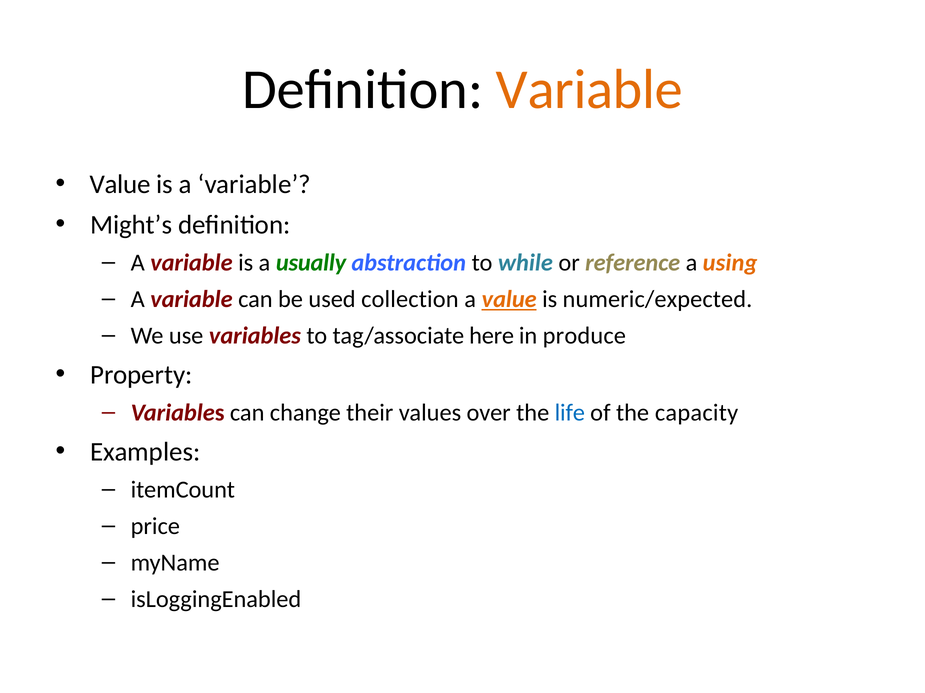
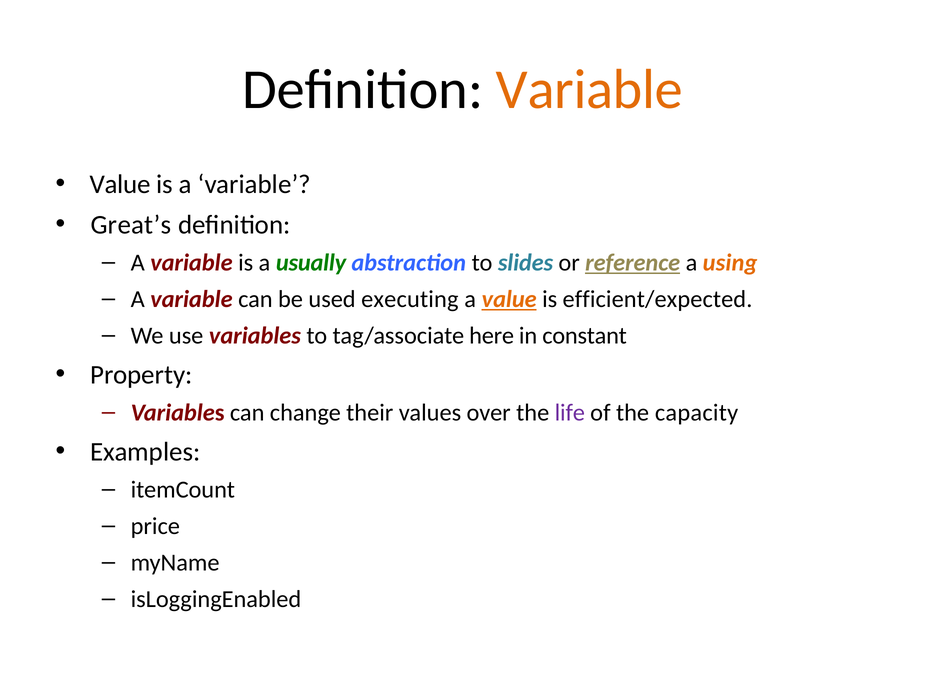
Might’s: Might’s -> Great’s (131, 225)
while: while -> slides (526, 263)
reference underline: none -> present (633, 263)
collection: collection -> executing (410, 300)
numeric/expected: numeric/expected -> efficient/expected (658, 300)
produce: produce -> constant (585, 336)
life colour: blue -> purple (570, 413)
